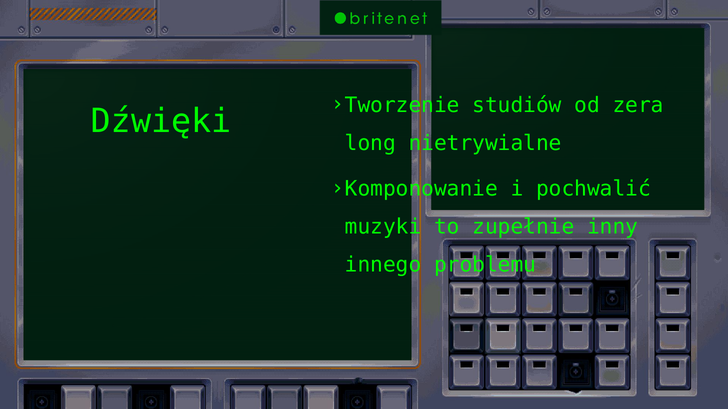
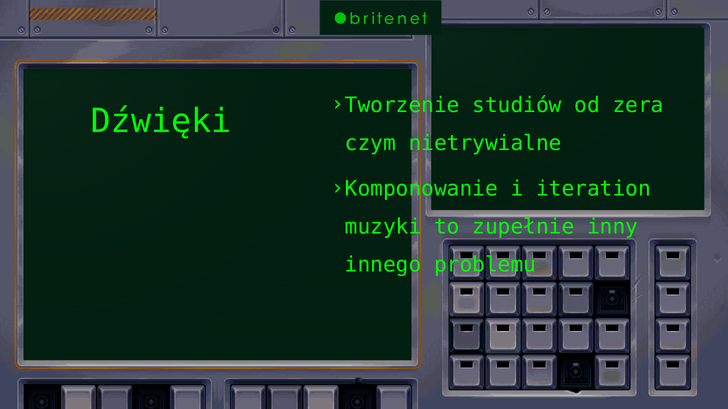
long: long -> czym (370, 143)
pochwalić: pochwalić -> iteration (594, 189)
